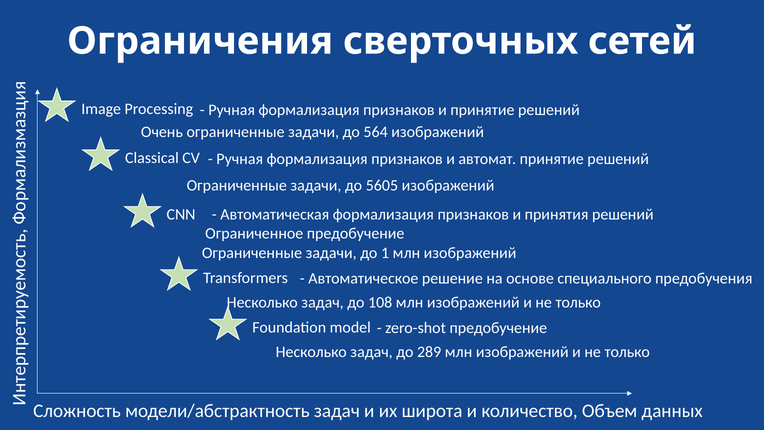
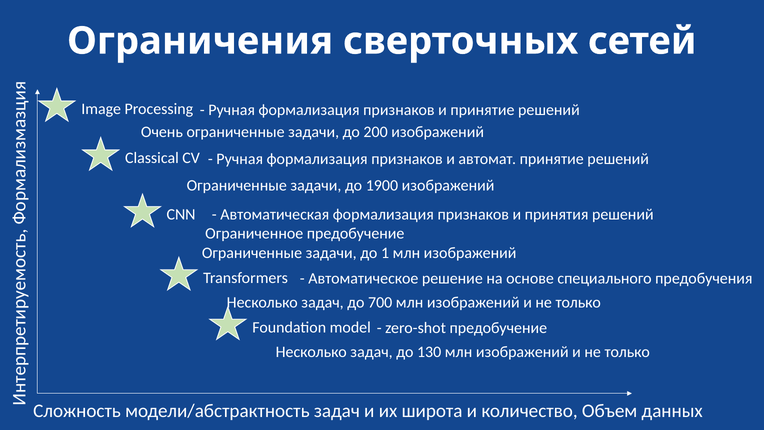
564: 564 -> 200 (376, 132)
5605: 5605 -> 1900 (382, 186)
108: 108 -> 700 (380, 302)
289: 289 -> 130 (429, 352)
